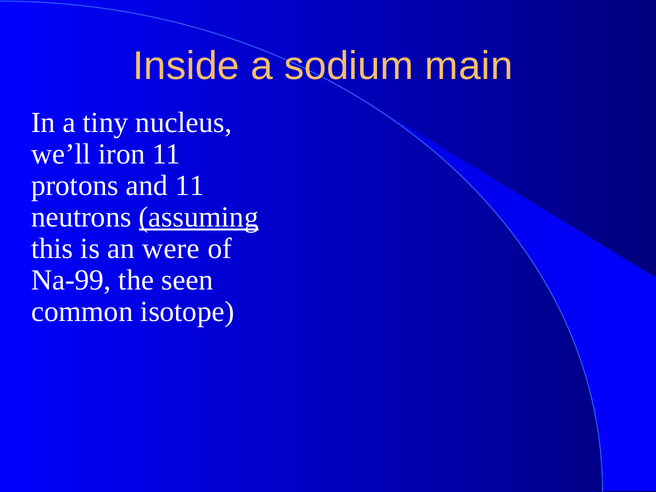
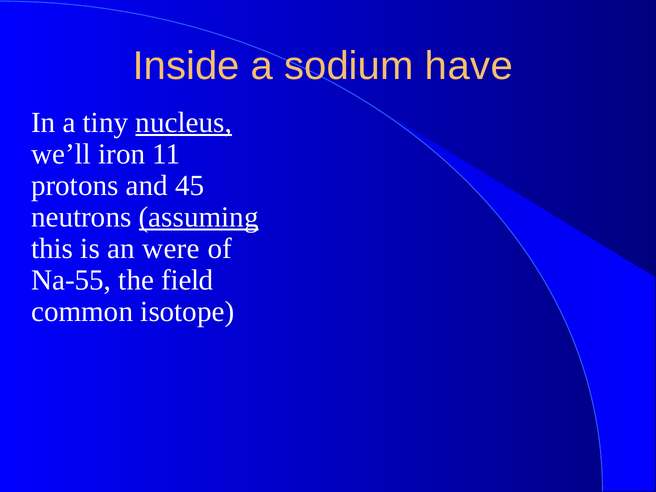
main: main -> have (469, 66)
nucleus underline: none -> present (184, 123)
and 11: 11 -> 45 (190, 186)
Na-99: Na-99 -> Na-55 (71, 280)
seen: seen -> field (187, 280)
